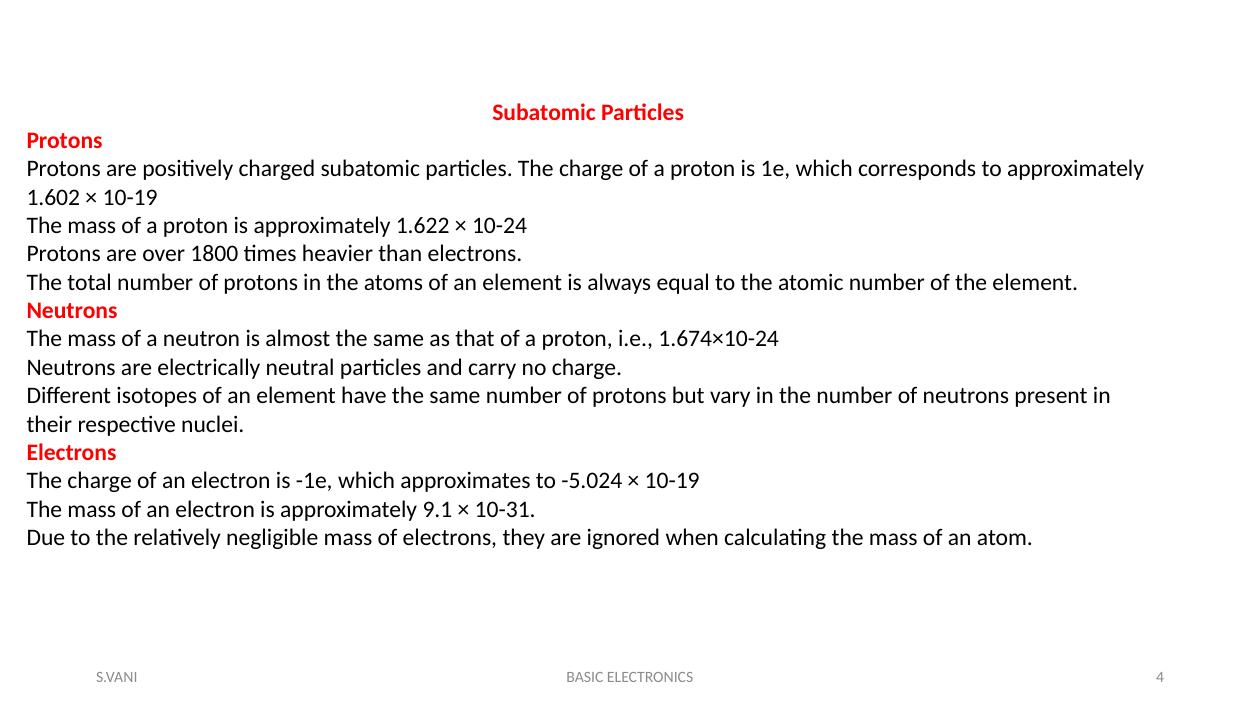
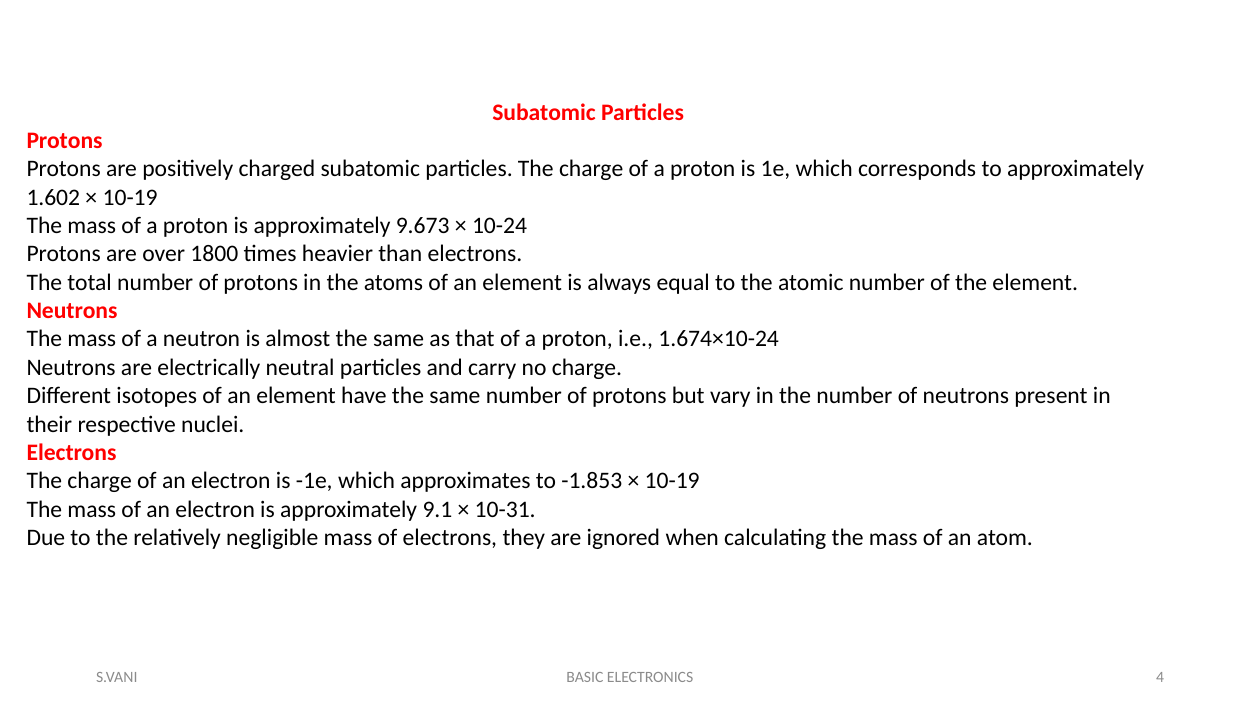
1.622: 1.622 -> 9.673 (423, 226)
-5.024: -5.024 -> -1.853 (592, 481)
